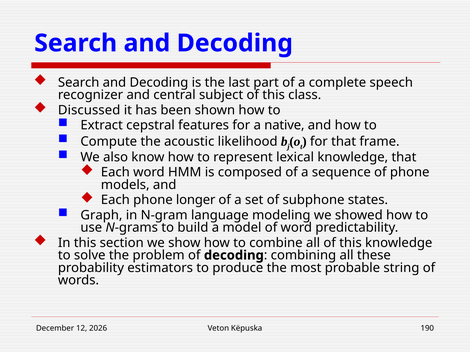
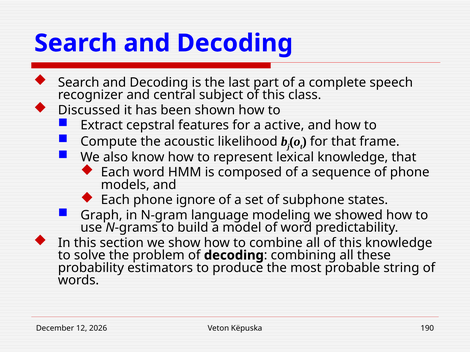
native: native -> active (284, 125)
longer: longer -> ignore (196, 200)
